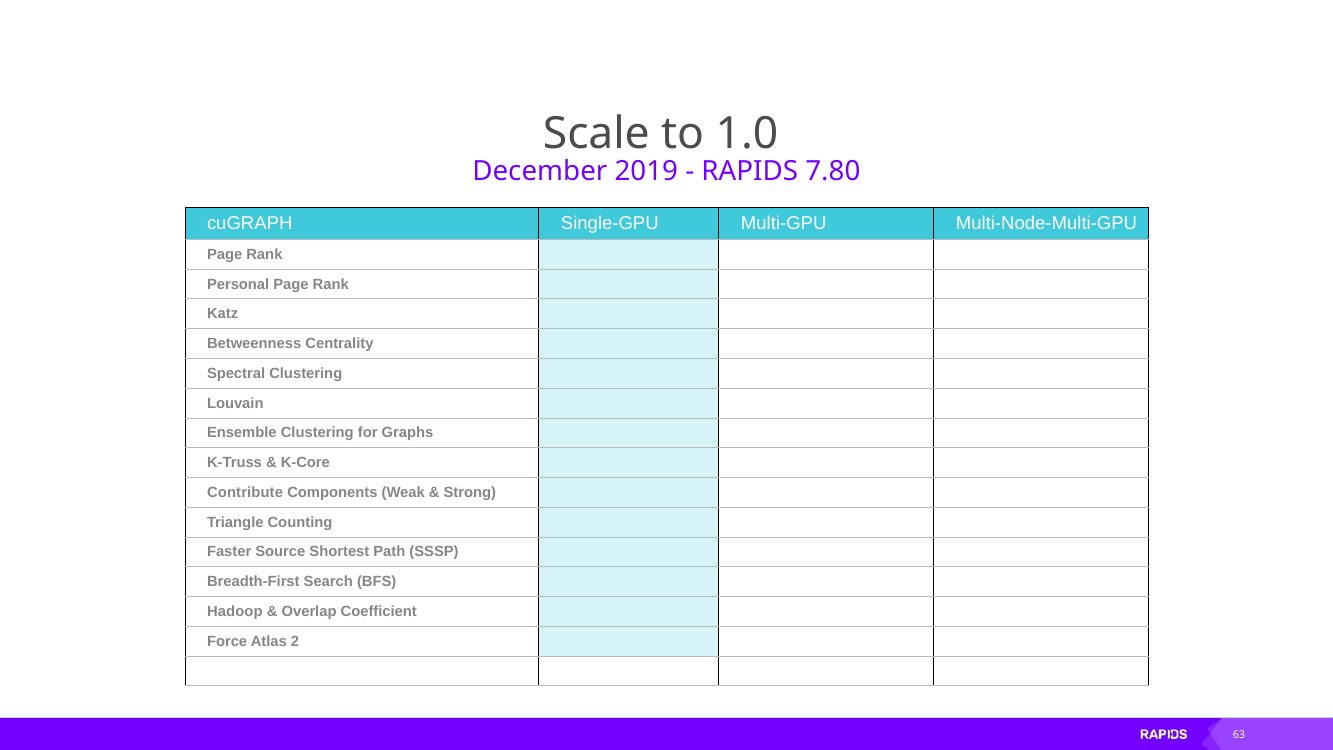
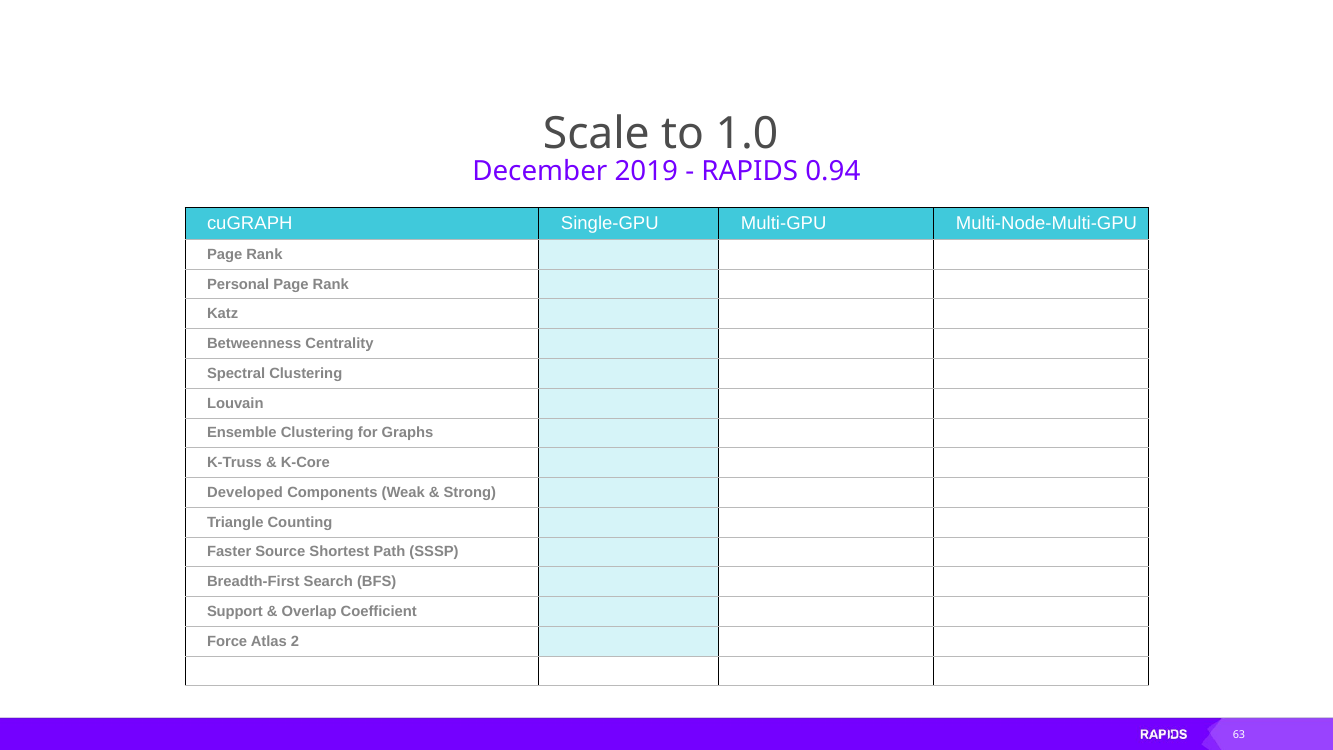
7.80: 7.80 -> 0.94 (833, 171)
Contribute: Contribute -> Developed (245, 492)
Hadoop: Hadoop -> Support (235, 611)
